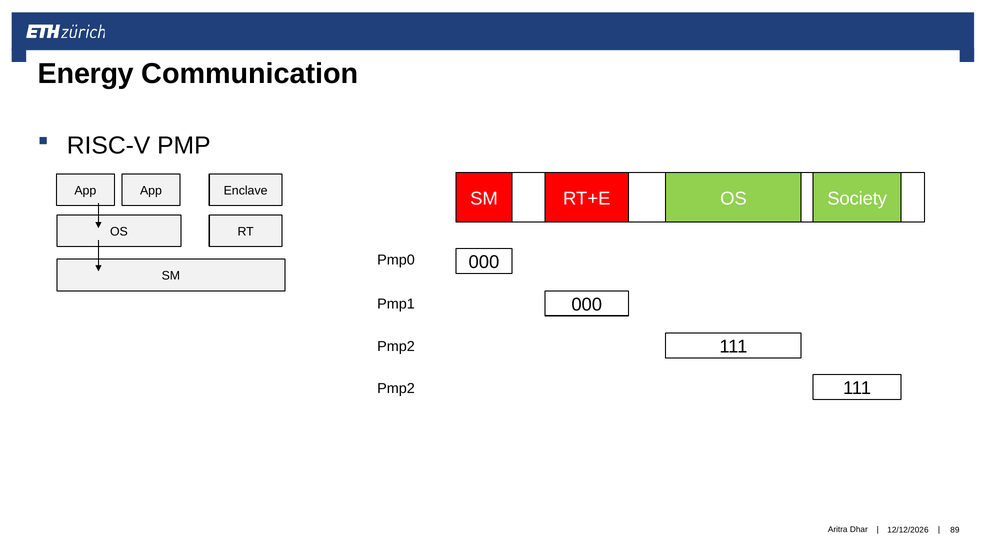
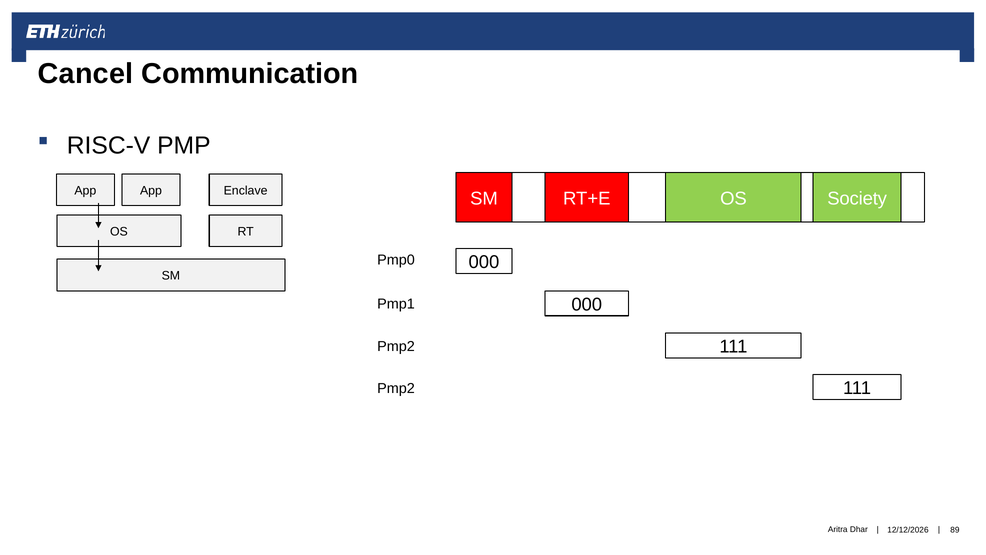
Energy: Energy -> Cancel (86, 74)
